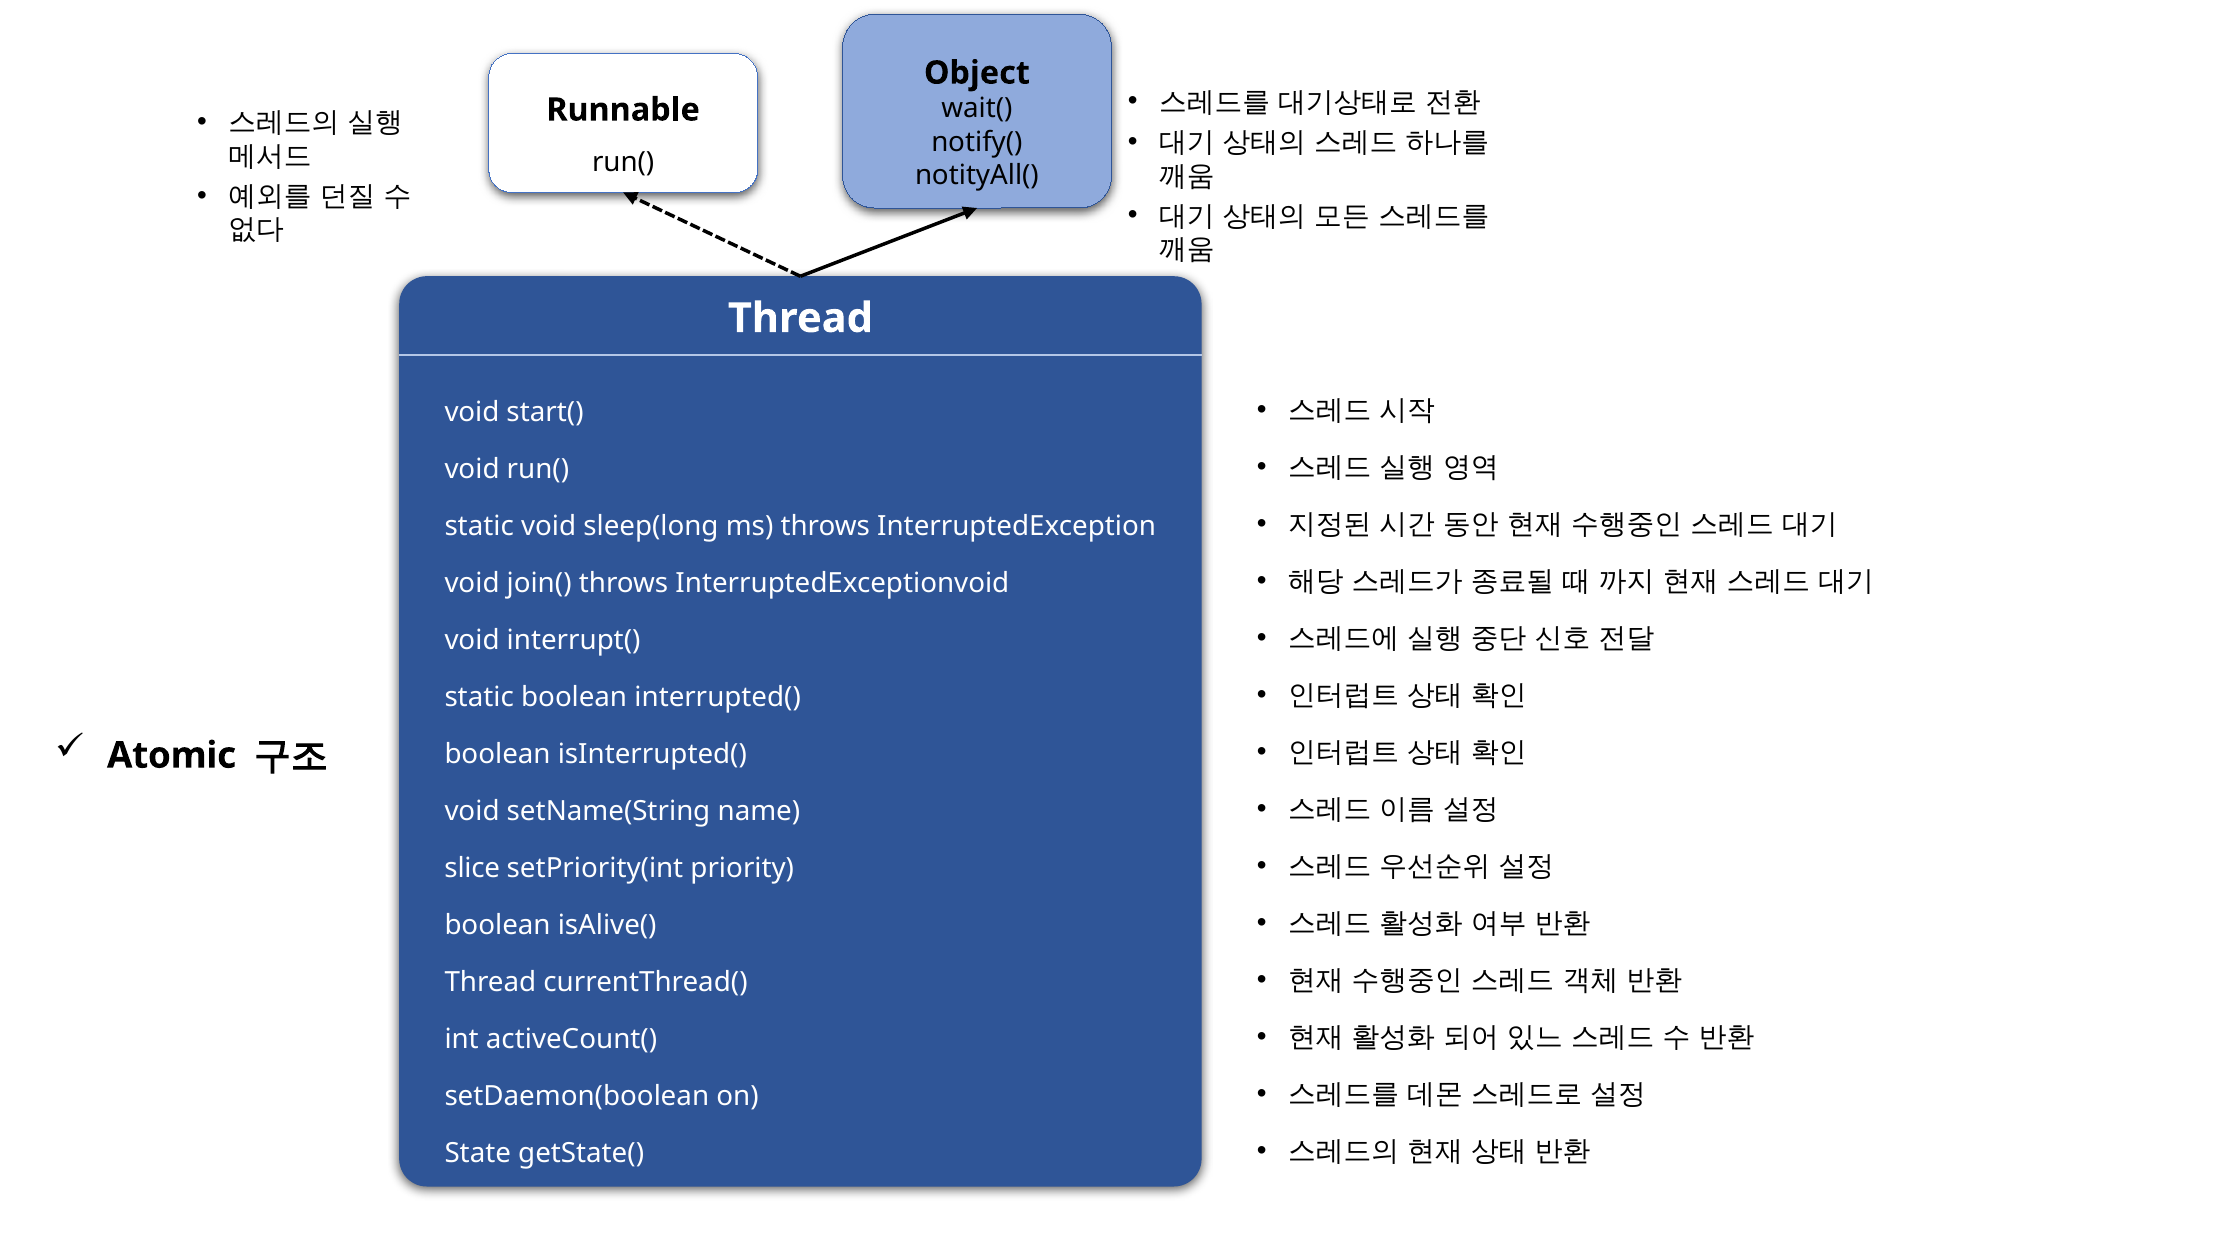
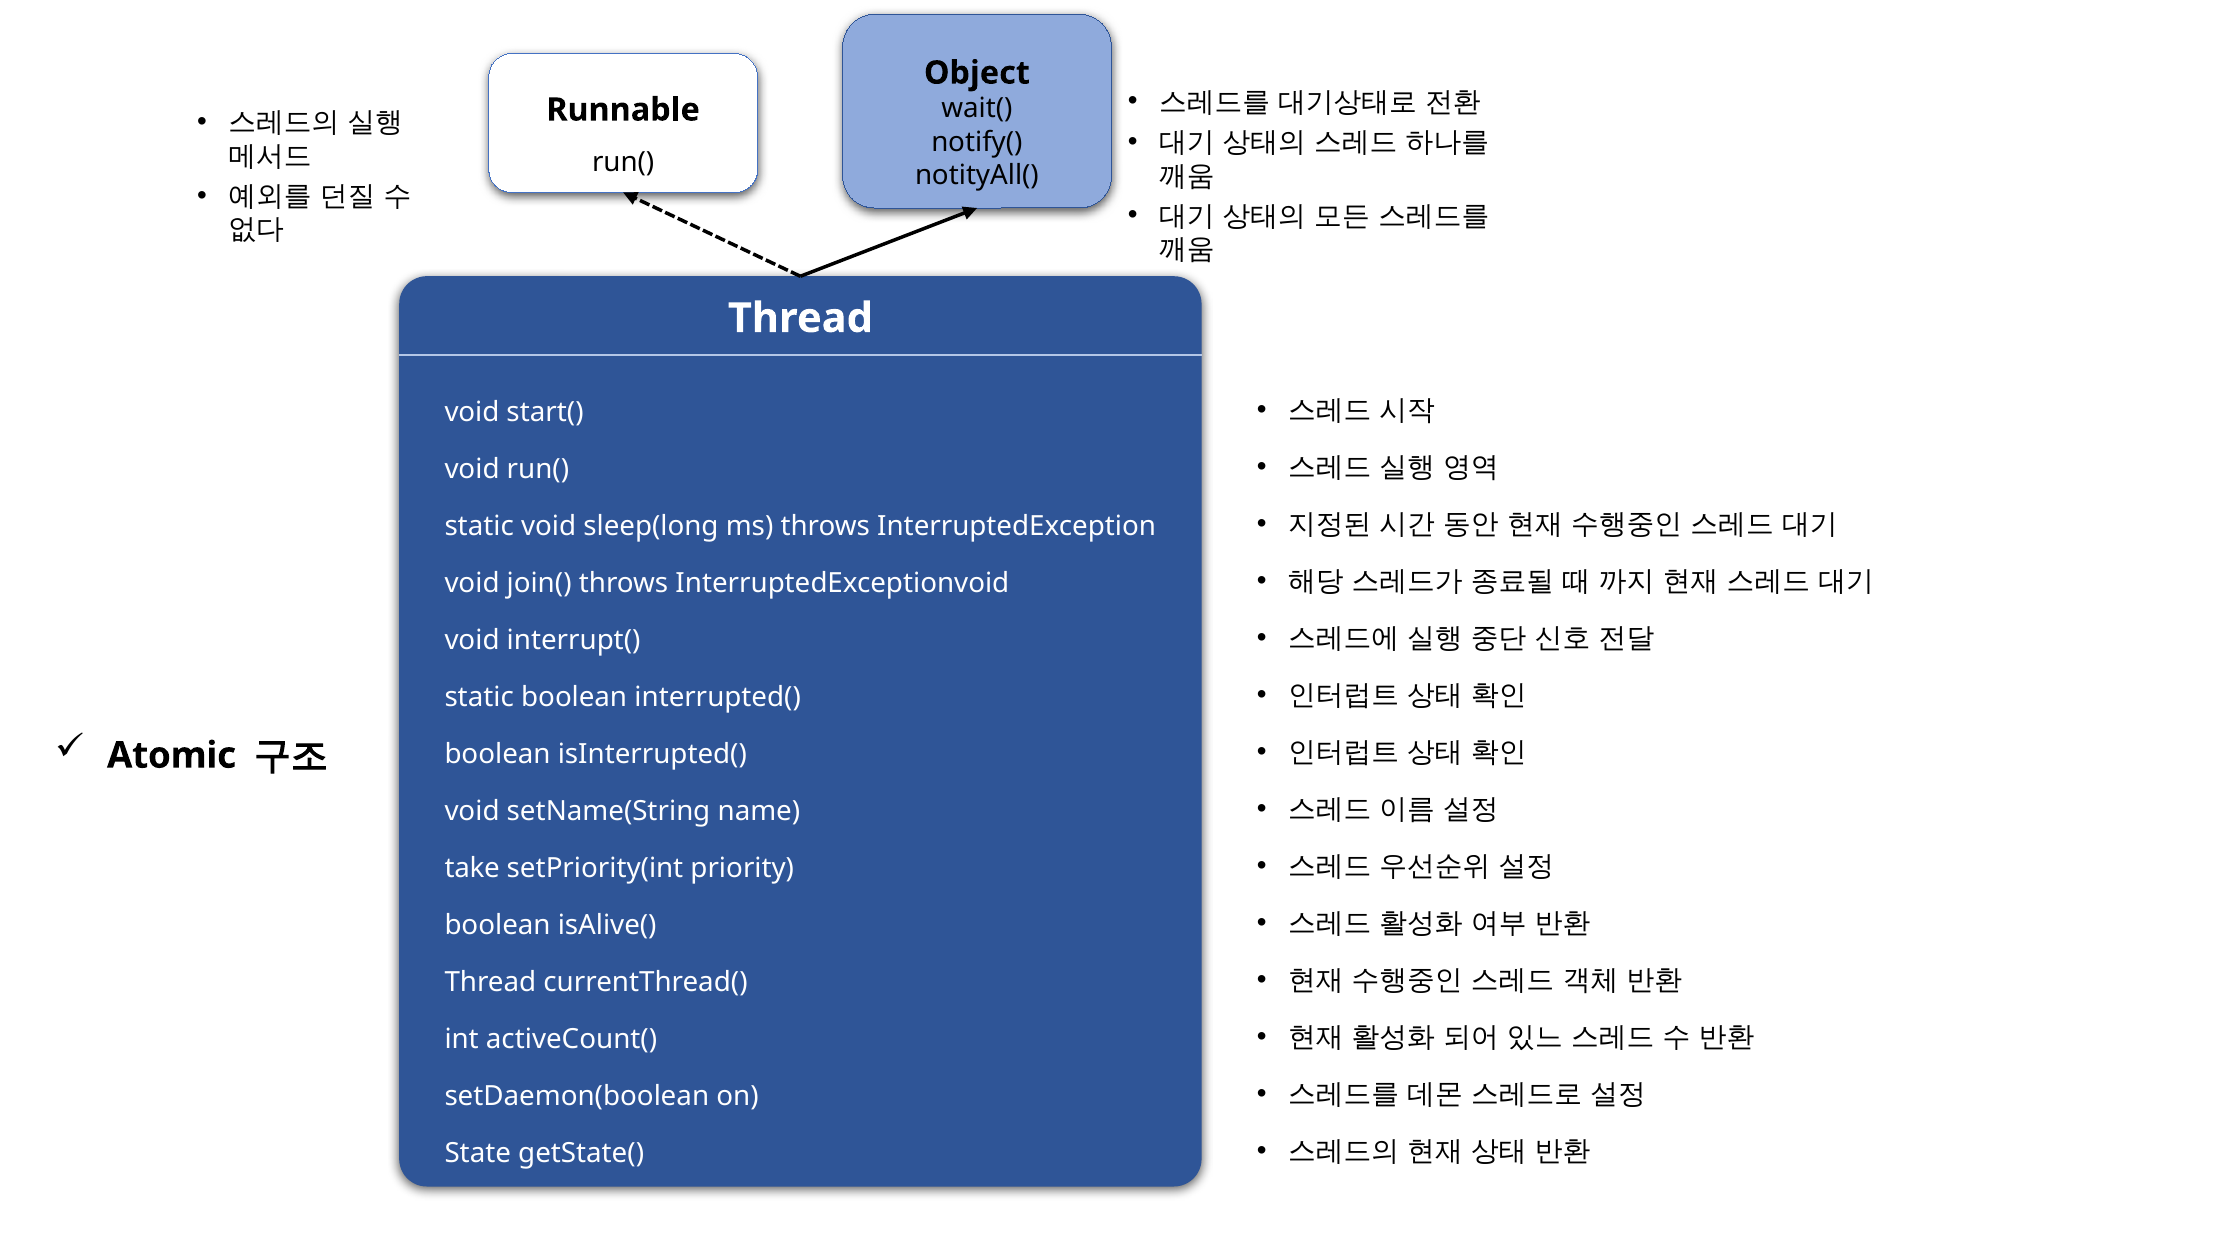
slice: slice -> take (472, 868)
